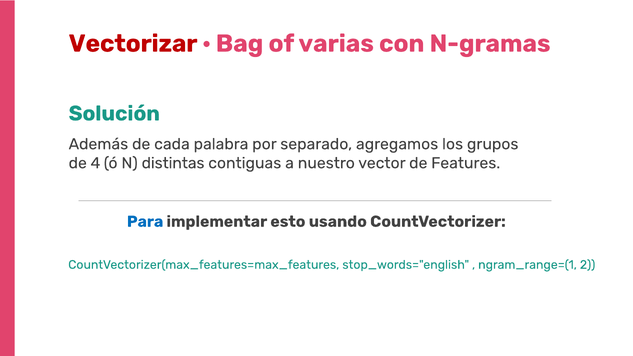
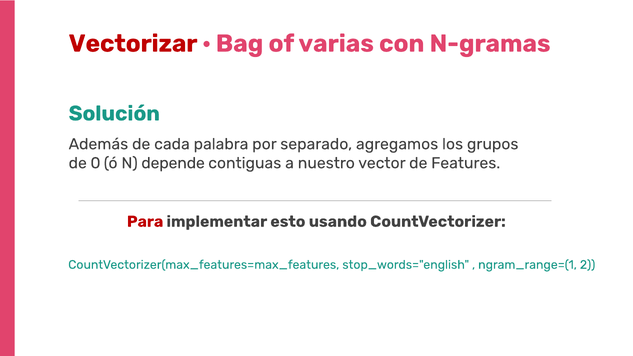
4: 4 -> 0 (95, 163)
distintas: distintas -> depende (173, 163)
Para colour: blue -> red (145, 222)
